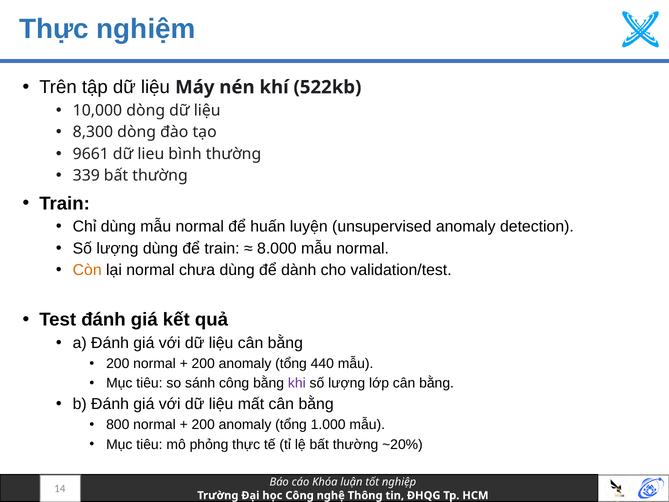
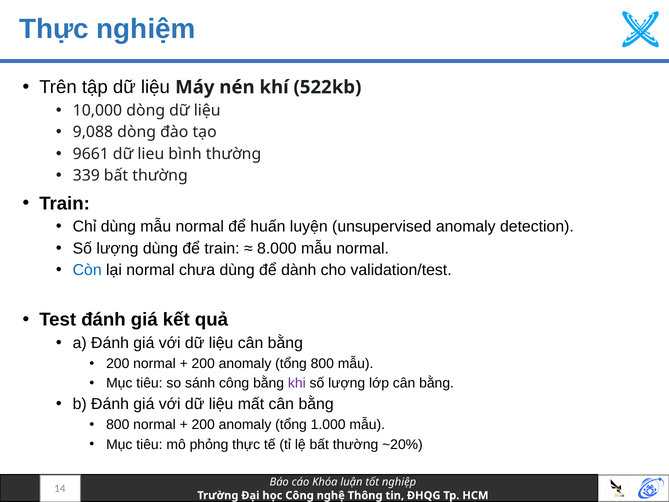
8,300: 8,300 -> 9,088 (93, 132)
Còn colour: orange -> blue (87, 270)
tổng 440: 440 -> 800 (322, 363)
